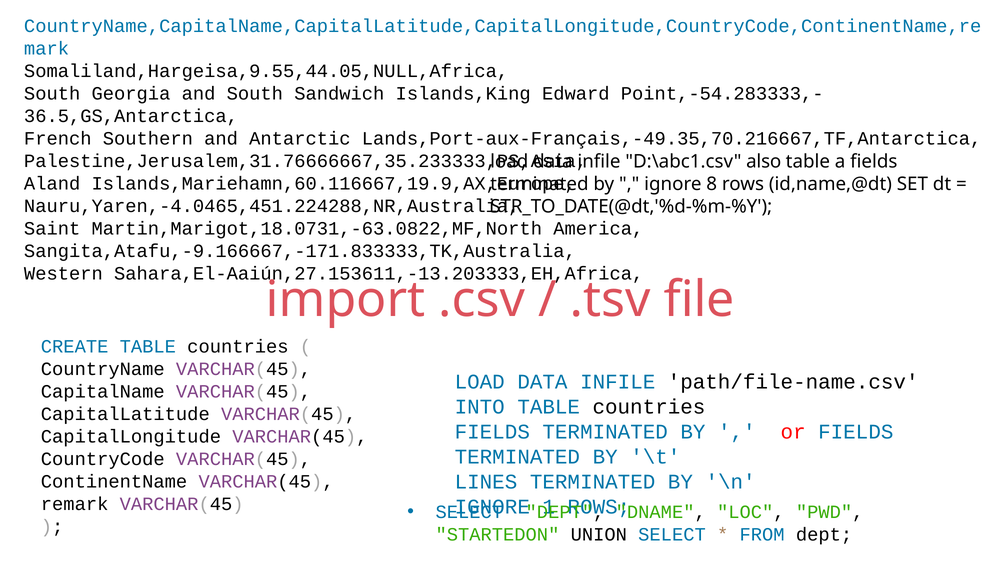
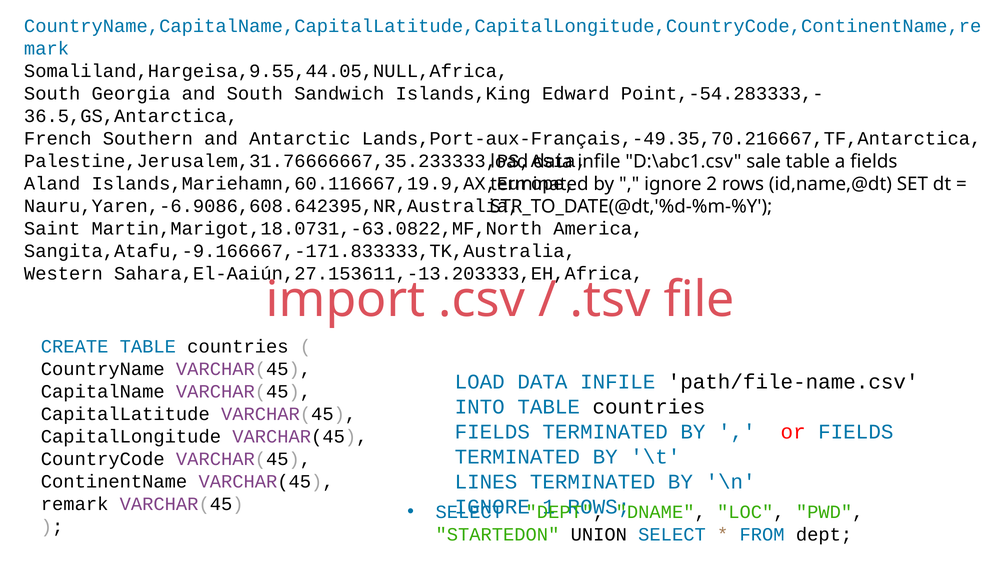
also: also -> sale (764, 162)
8: 8 -> 2 (712, 184)
Nauru,Yaren,-4.0465,451.224288,NR,Australia: Nauru,Yaren,-4.0465,451.224288,NR,Australia -> Nauru,Yaren,-6.9086,608.642395,NR,Australia (272, 206)
